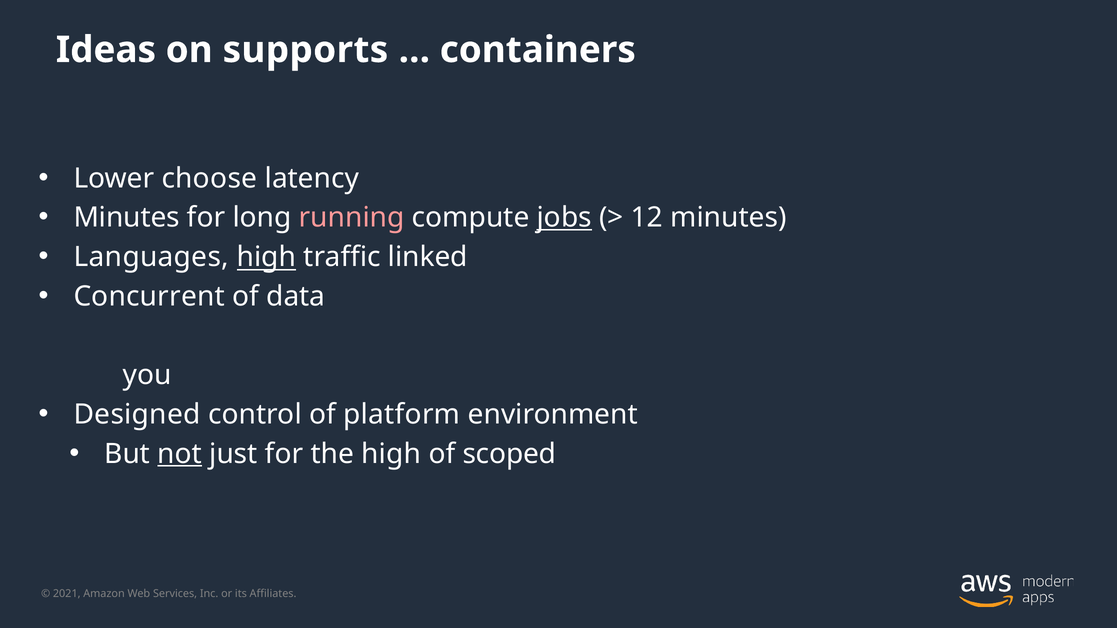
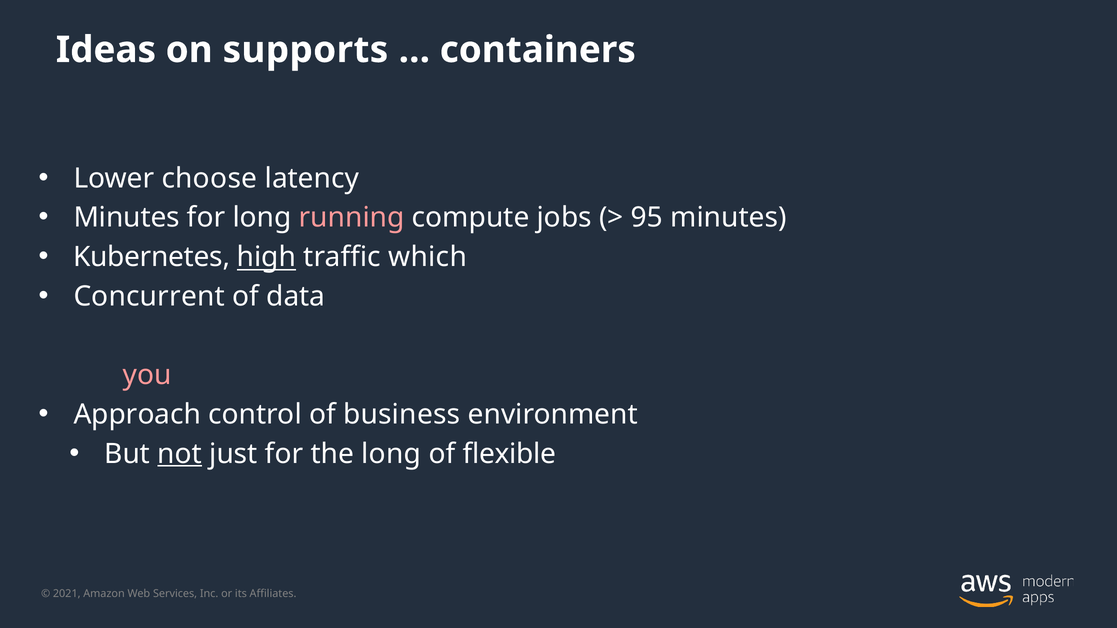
jobs underline: present -> none (564, 218)
12: 12 -> 95 (647, 218)
Languages: Languages -> Kubernetes (152, 257)
linked: linked -> which (428, 257)
you colour: white -> pink (147, 375)
Designed: Designed -> Approach (137, 415)
platform: platform -> business (402, 415)
the high: high -> long (391, 454)
scoped: scoped -> flexible (509, 454)
